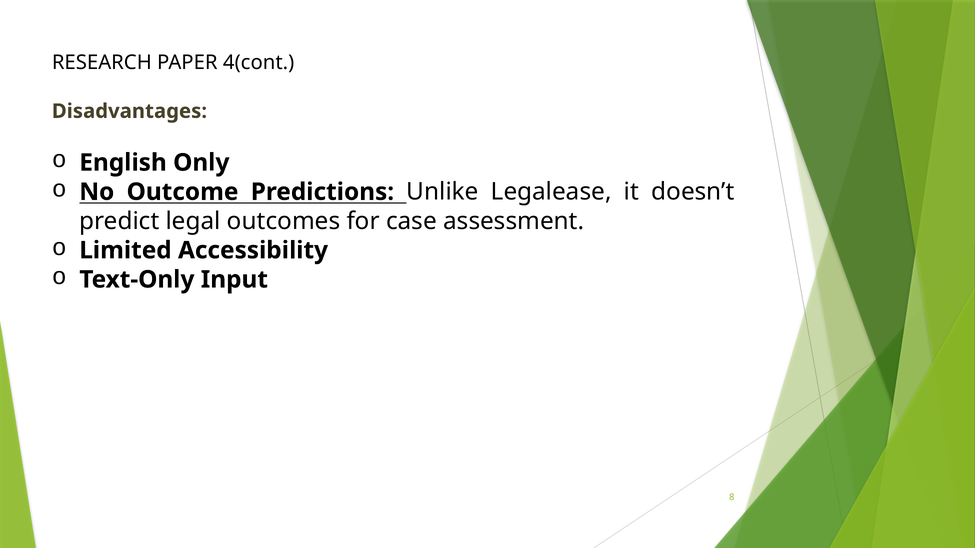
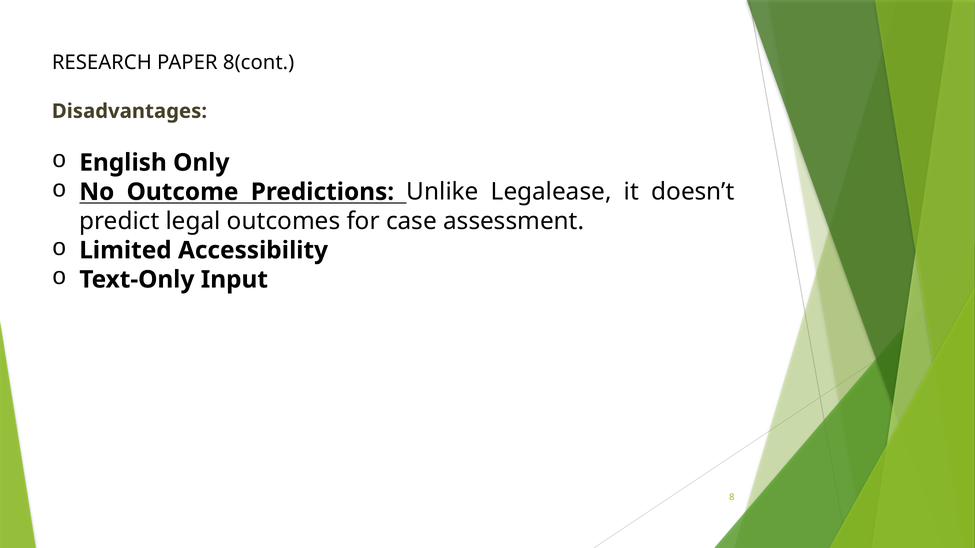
4(cont: 4(cont -> 8(cont (259, 63)
